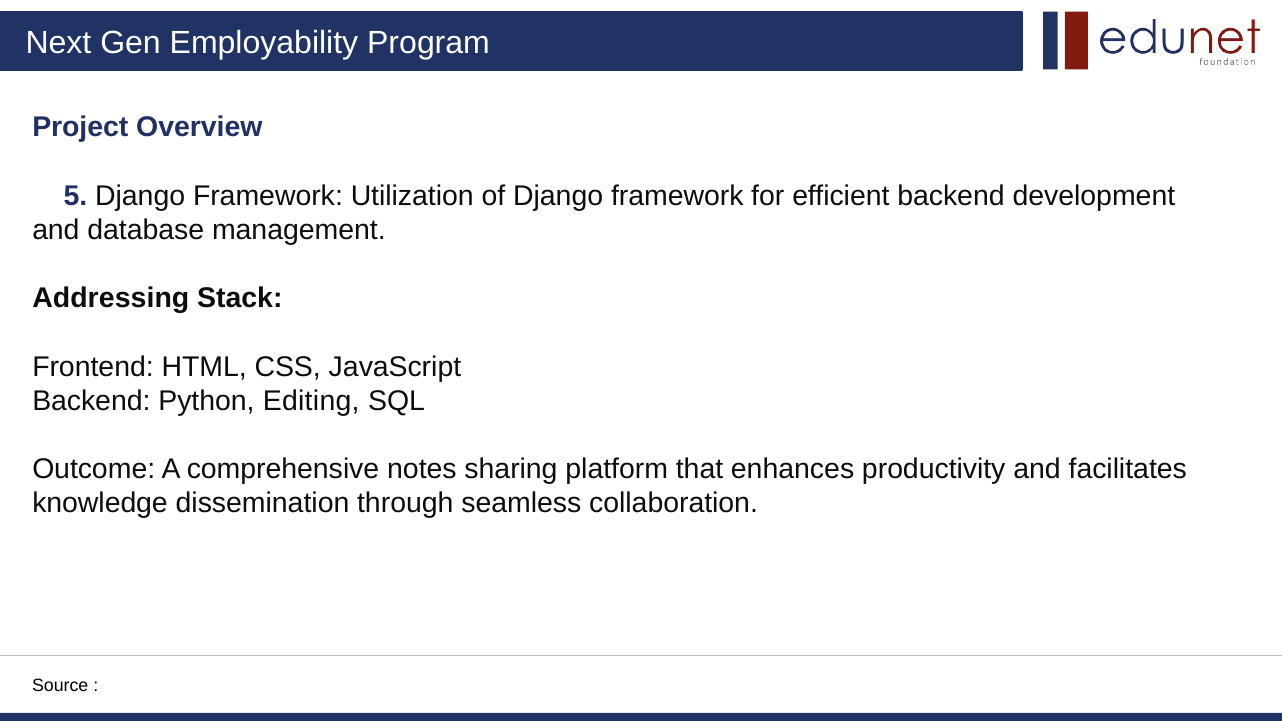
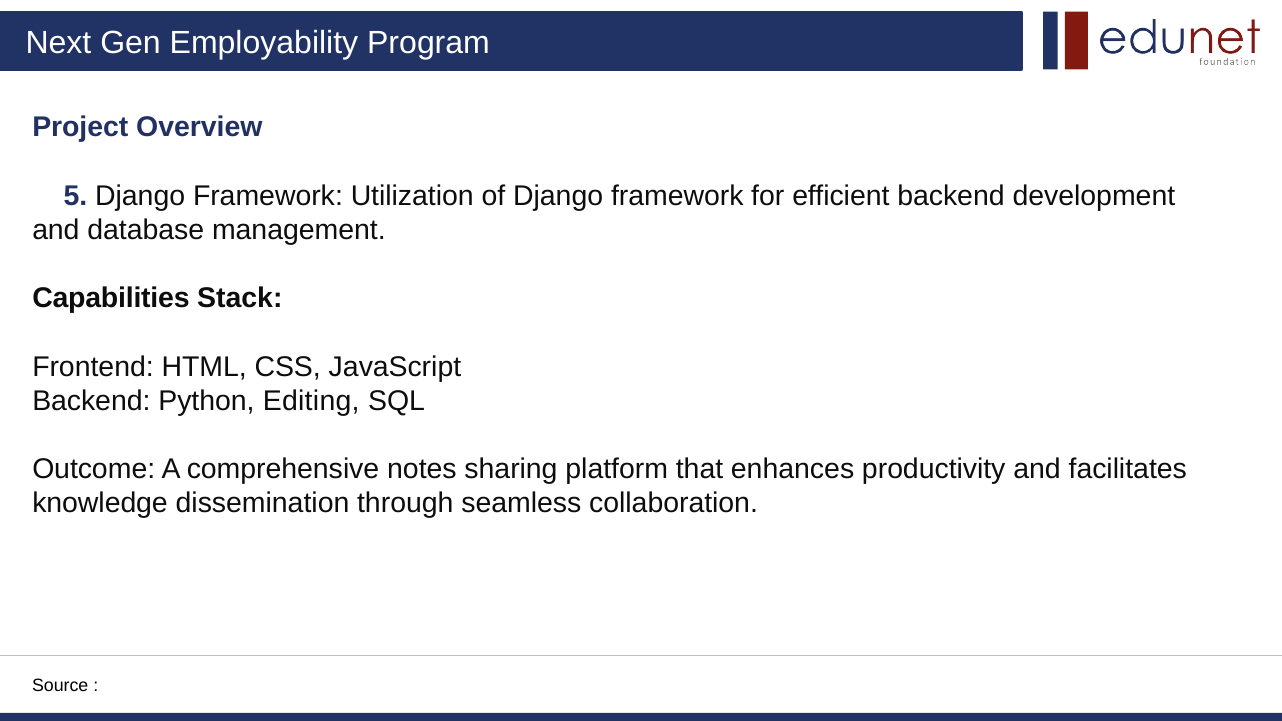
Addressing: Addressing -> Capabilities (111, 298)
